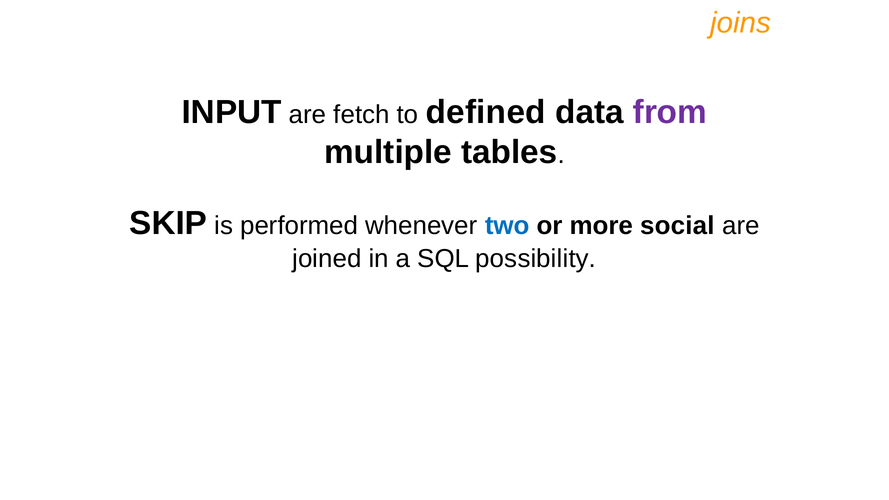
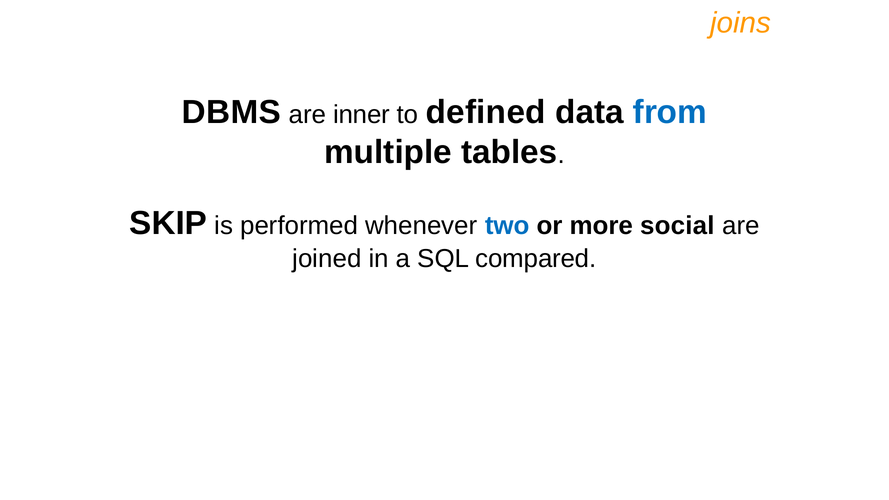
INPUT: INPUT -> DBMS (232, 112)
fetch: fetch -> inner (362, 115)
from colour: purple -> blue (670, 112)
possibility: possibility -> compared (536, 259)
